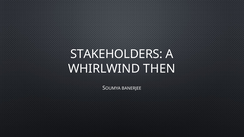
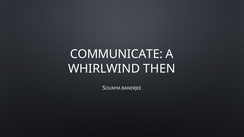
STAKEHOLDERS: STAKEHOLDERS -> COMMUNICATE (116, 54)
